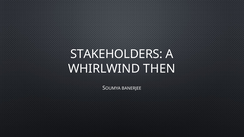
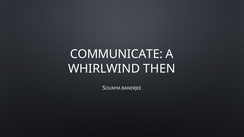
STAKEHOLDERS: STAKEHOLDERS -> COMMUNICATE (116, 54)
